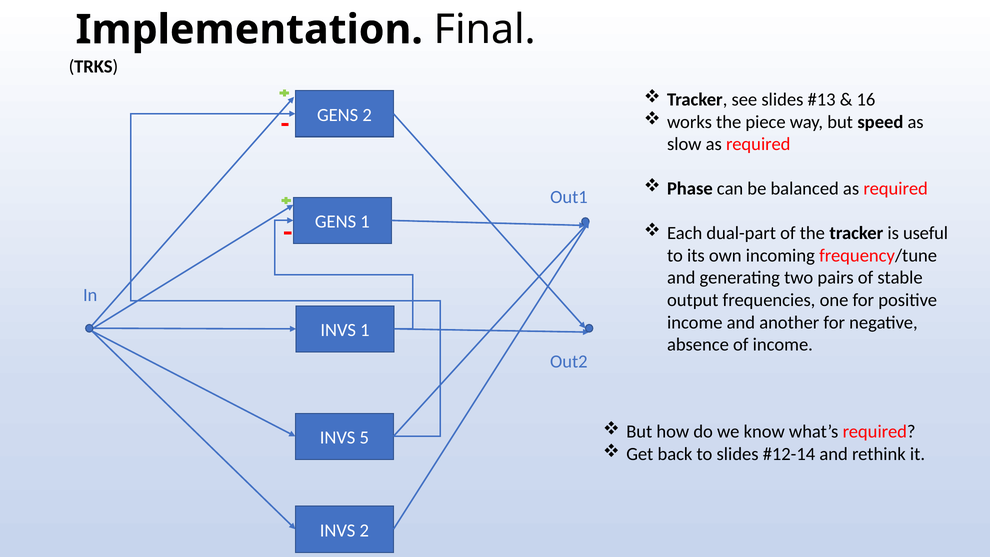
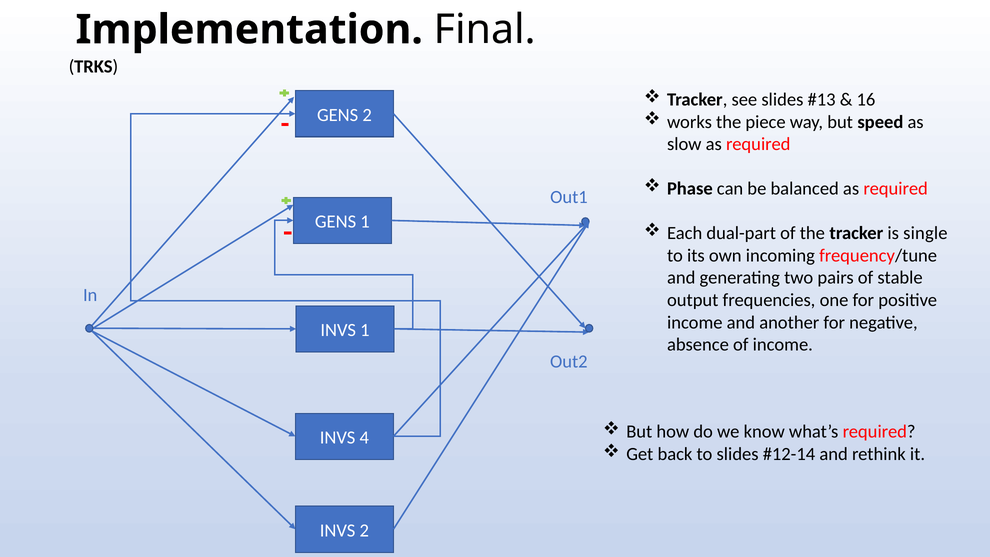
useful: useful -> single (925, 233)
5: 5 -> 4 (364, 438)
